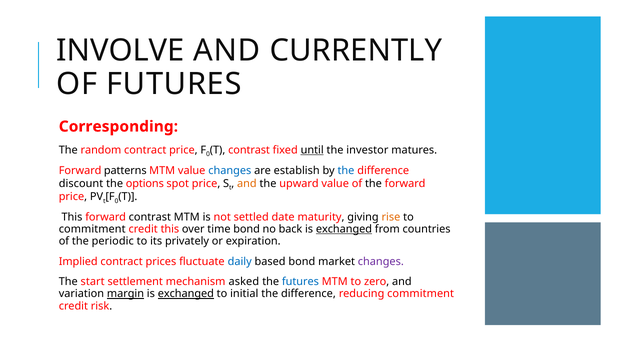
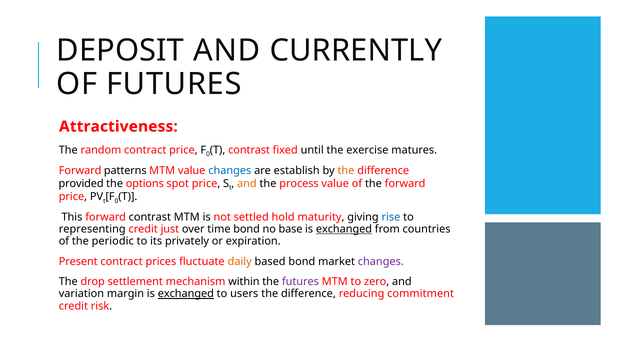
INVOLVE: INVOLVE -> DEPOSIT (120, 51)
Corresponding: Corresponding -> Attractiveness (118, 127)
until underline: present -> none (312, 150)
investor: investor -> exercise (367, 150)
the colour: blue -> orange (346, 171)
discount: discount -> provided (81, 184)
upward: upward -> process (299, 184)
date: date -> hold (283, 217)
rise colour: orange -> blue (391, 217)
commitment: commitment -> representing (92, 229)
credit this: this -> just (170, 229)
back: back -> base (290, 229)
Implied: Implied -> Present (78, 262)
daily colour: blue -> orange (240, 262)
start: start -> drop (93, 282)
asked: asked -> within (244, 282)
futures colour: blue -> purple (300, 282)
margin underline: present -> none (125, 294)
initial: initial -> users (244, 294)
